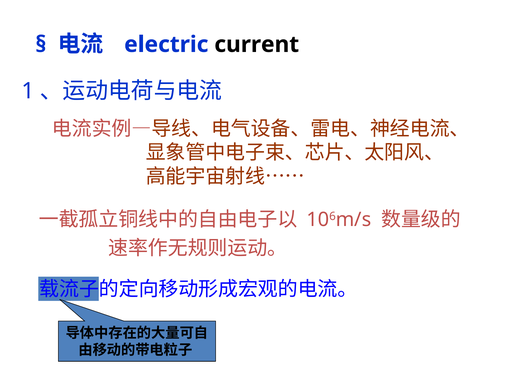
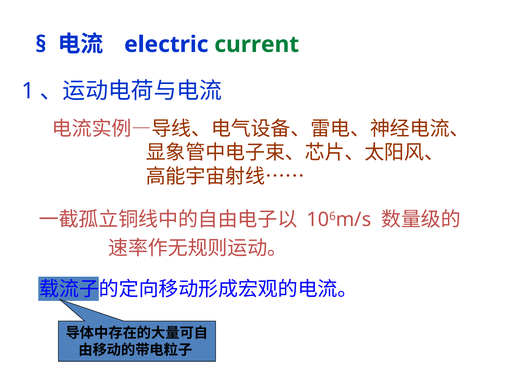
current colour: black -> green (257, 44)
